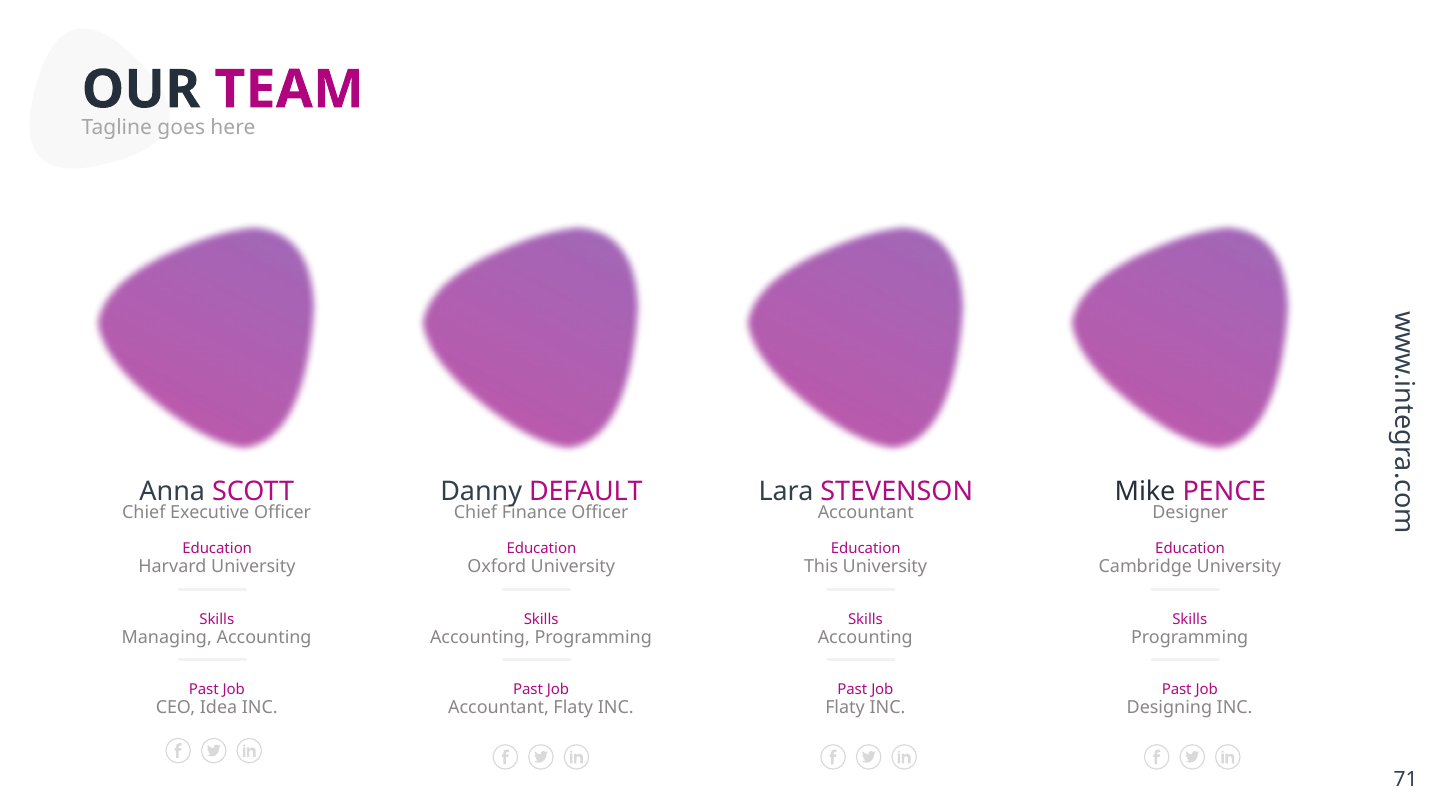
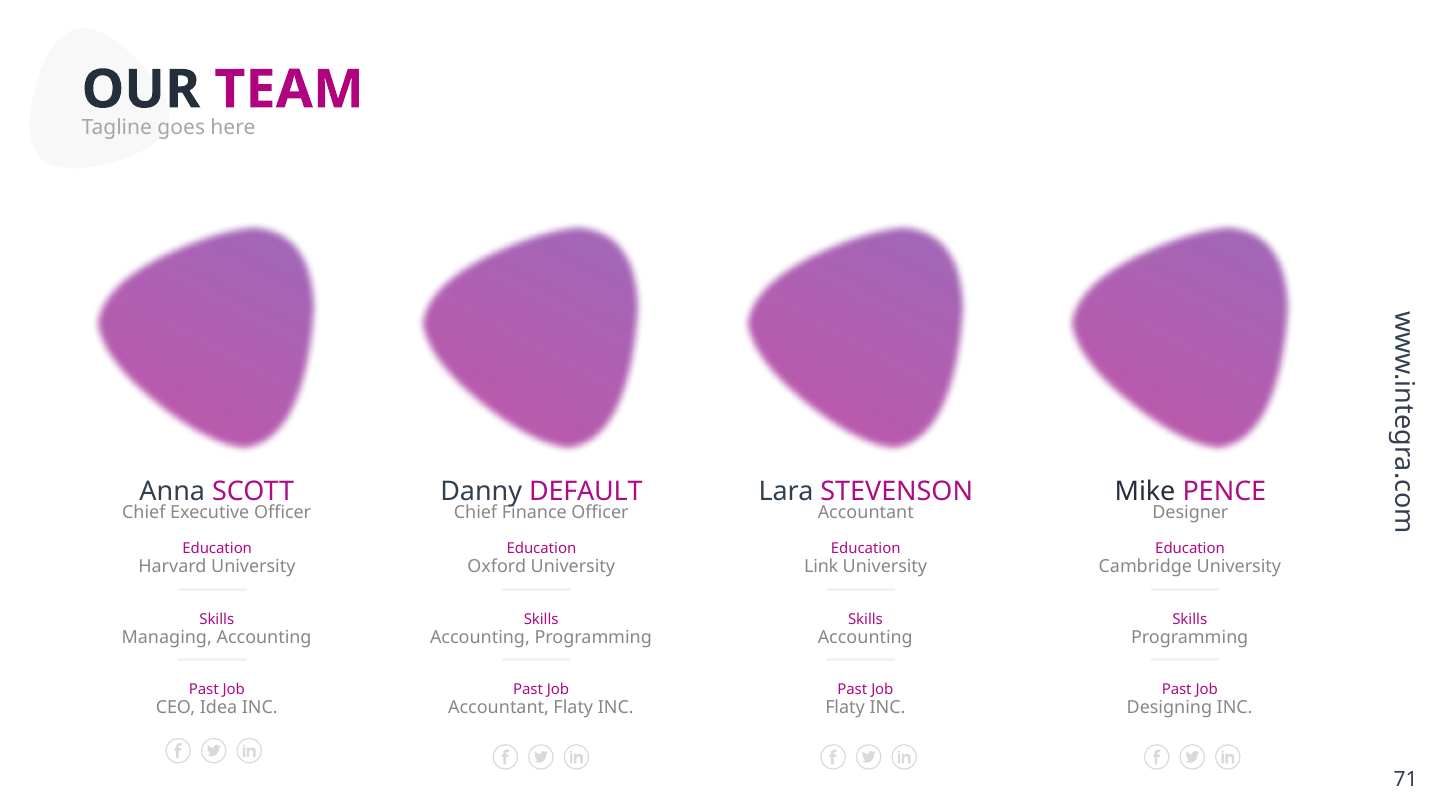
This: This -> Link (821, 566)
